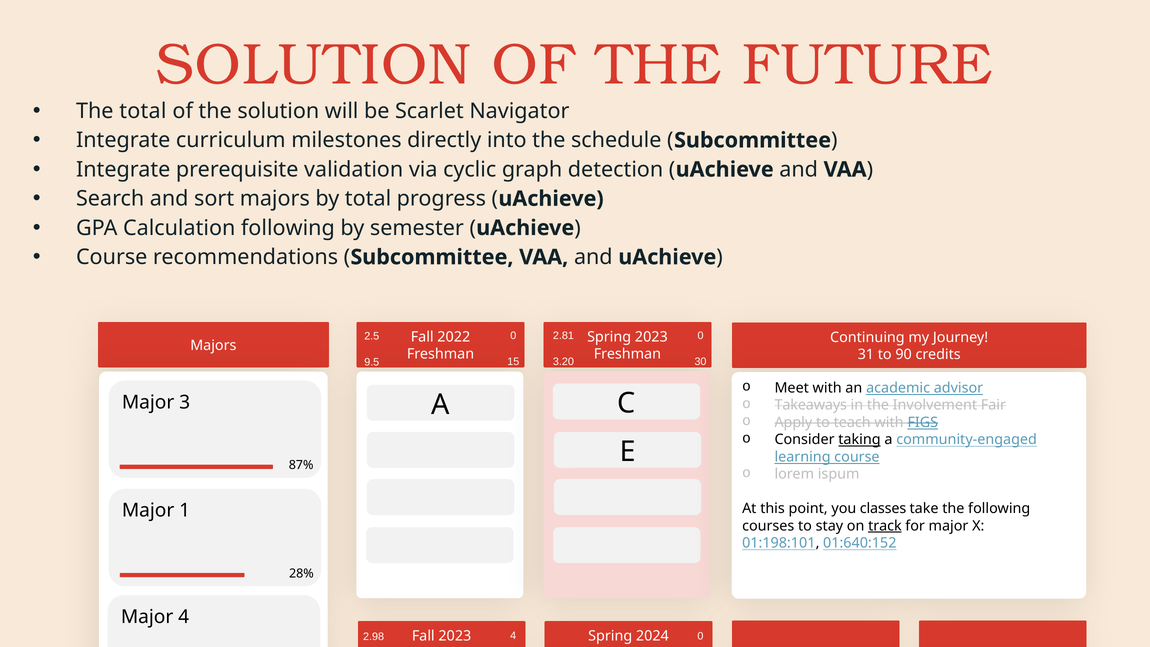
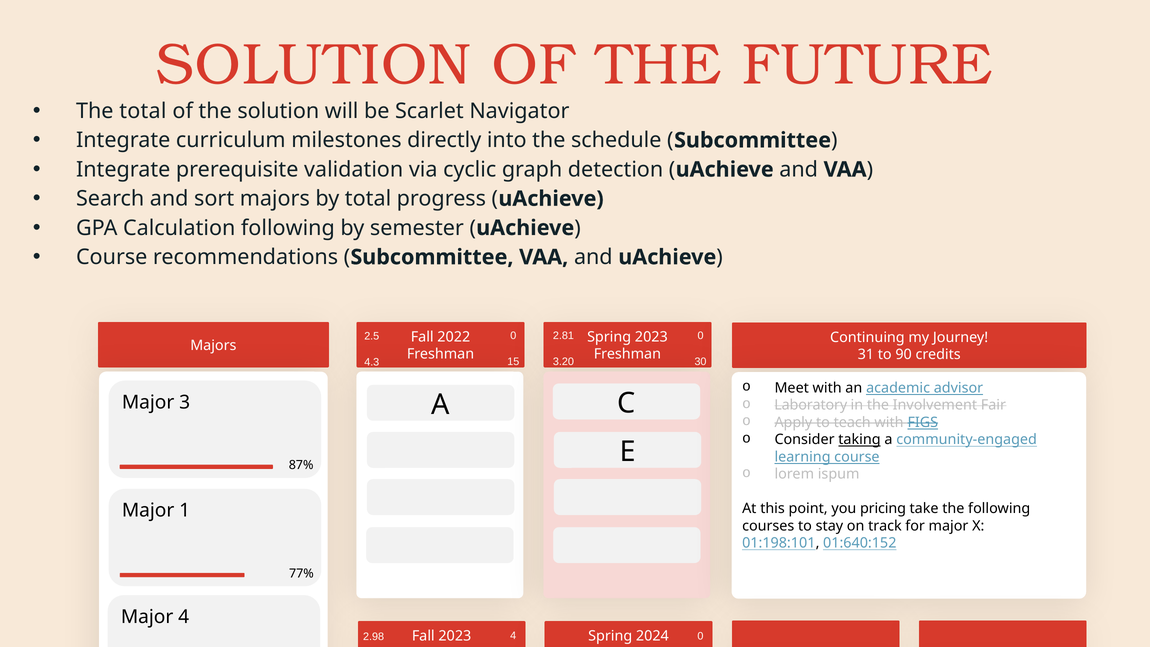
9.5: 9.5 -> 4.3 (372, 362)
Takeaways: Takeaways -> Laboratory (811, 405)
classes: classes -> pricing (883, 509)
track underline: present -> none (885, 526)
28%: 28% -> 77% (301, 574)
